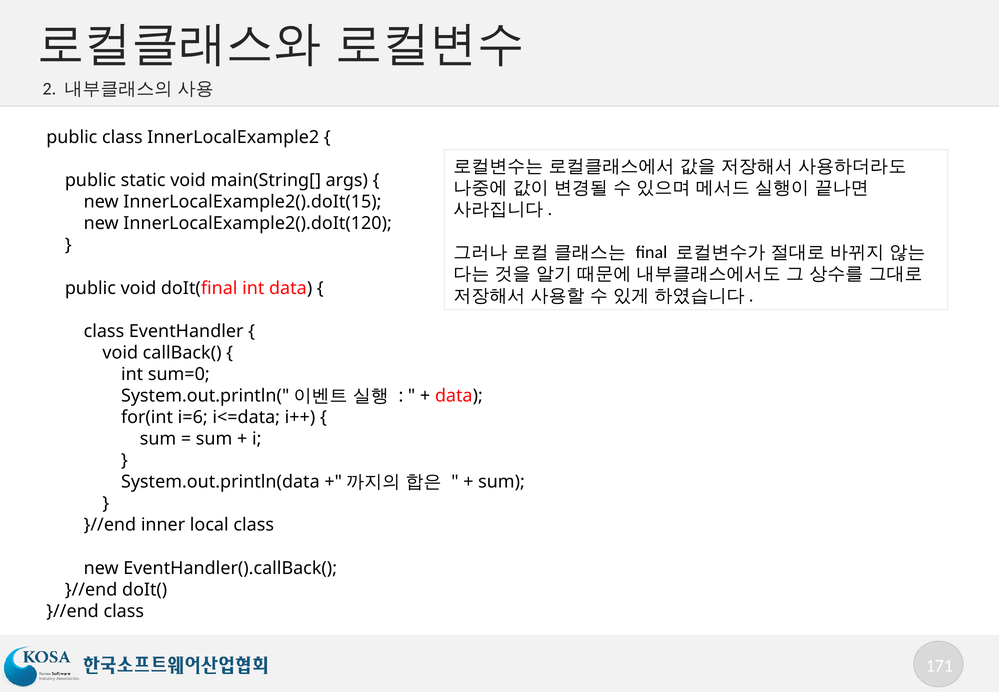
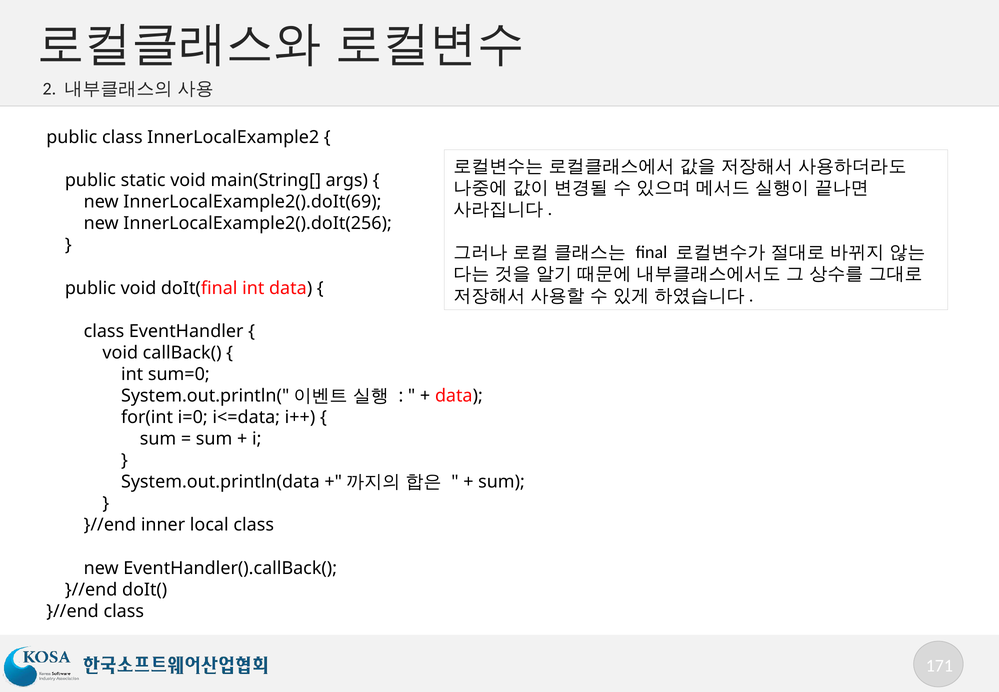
InnerLocalExample2().doIt(15: InnerLocalExample2().doIt(15 -> InnerLocalExample2().doIt(69 (252, 202)
InnerLocalExample2().doIt(120: InnerLocalExample2().doIt(120 -> InnerLocalExample2().doIt(256 (258, 223)
i=6: i=6 -> i=0 (193, 417)
